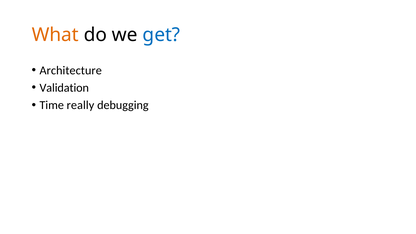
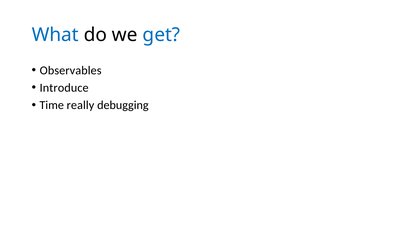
What colour: orange -> blue (55, 35)
Architecture: Architecture -> Observables (71, 70)
Validation: Validation -> Introduce (64, 88)
